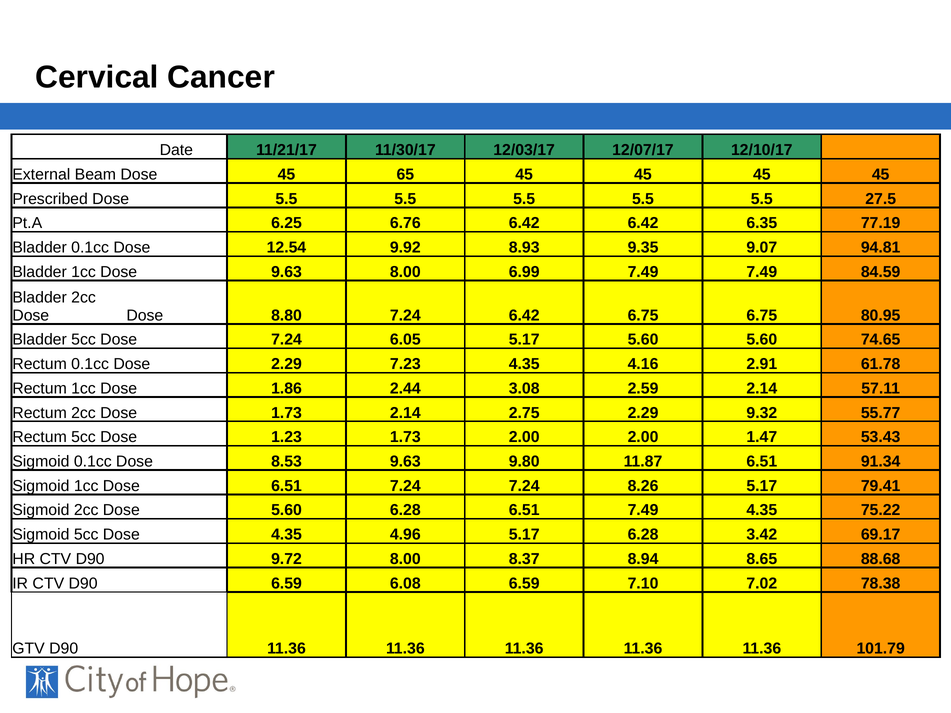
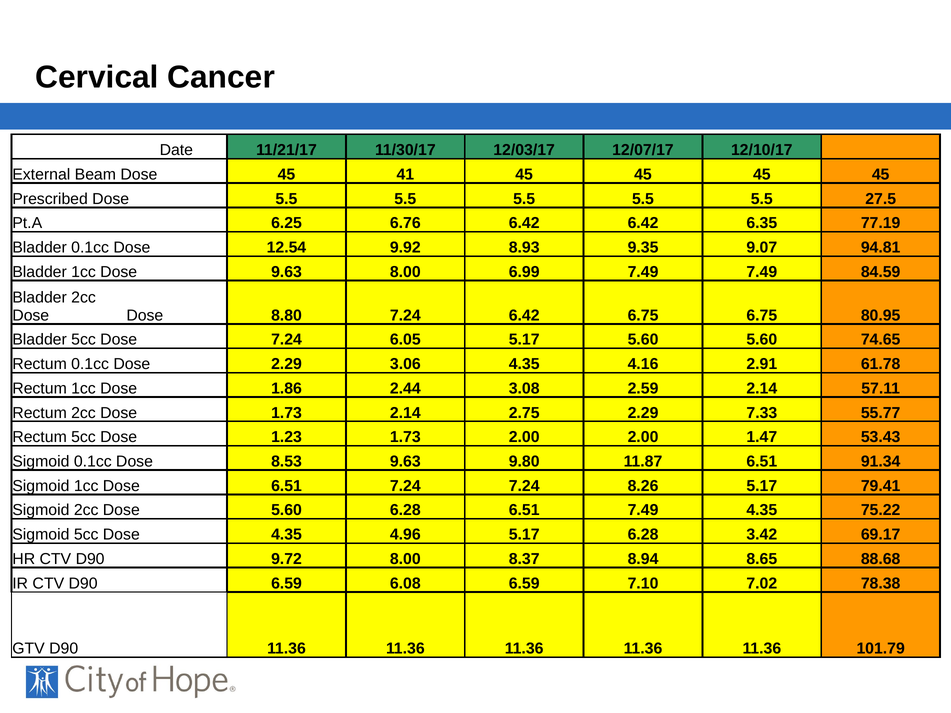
65: 65 -> 41 (405, 175)
7.23: 7.23 -> 3.06 (405, 364)
9.32: 9.32 -> 7.33 (762, 413)
